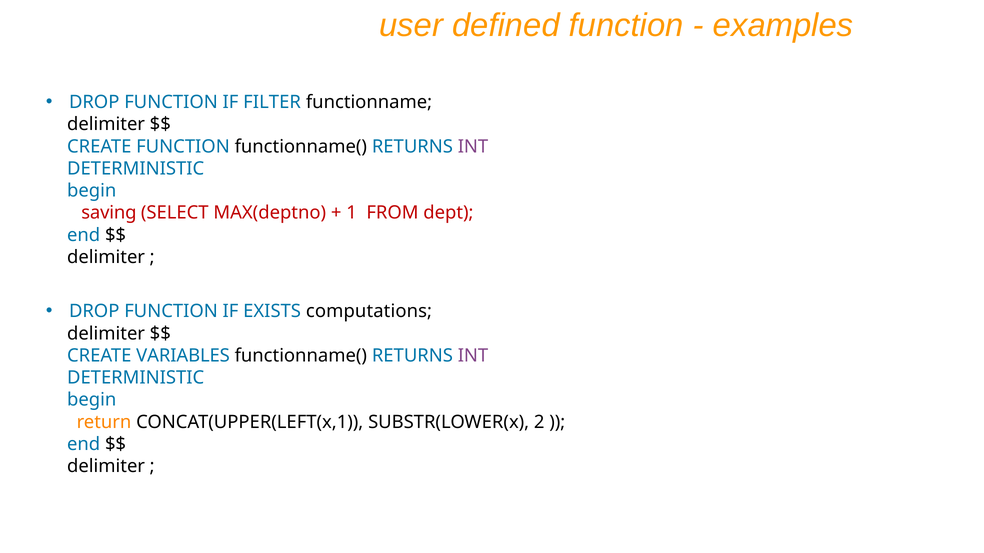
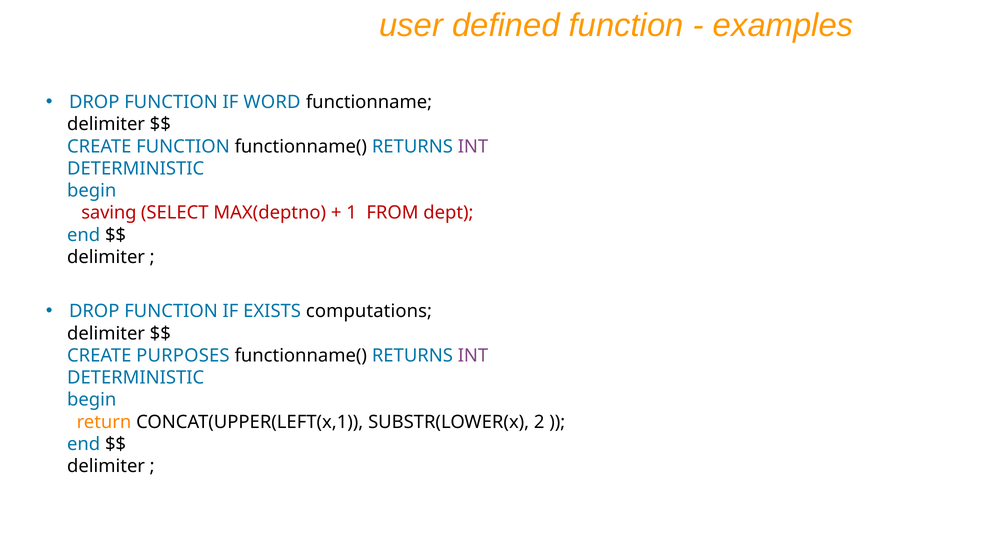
FILTER: FILTER -> WORD (272, 102)
VARIABLES: VARIABLES -> PURPOSES (183, 356)
